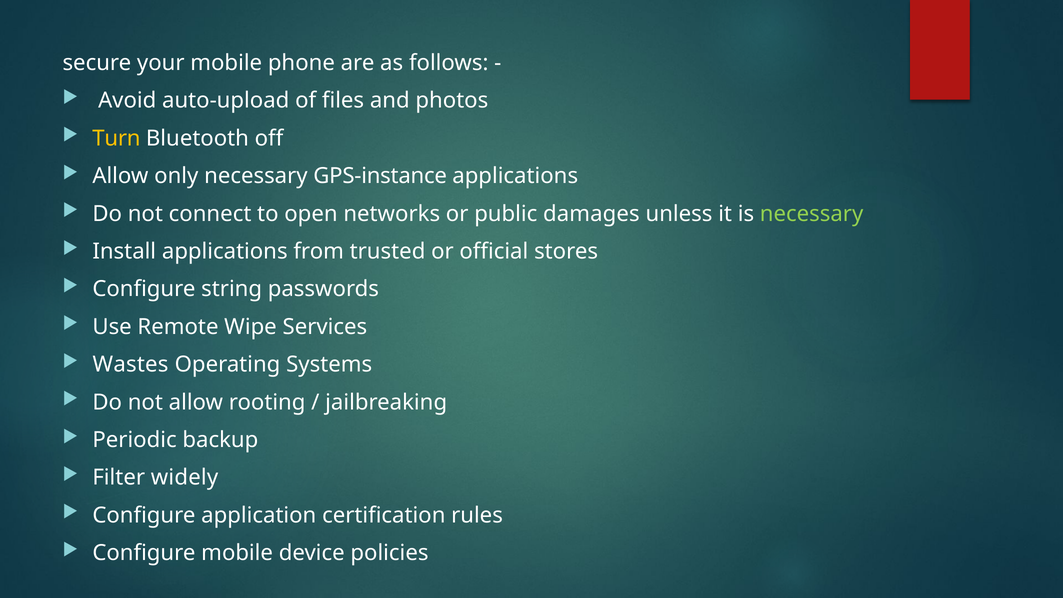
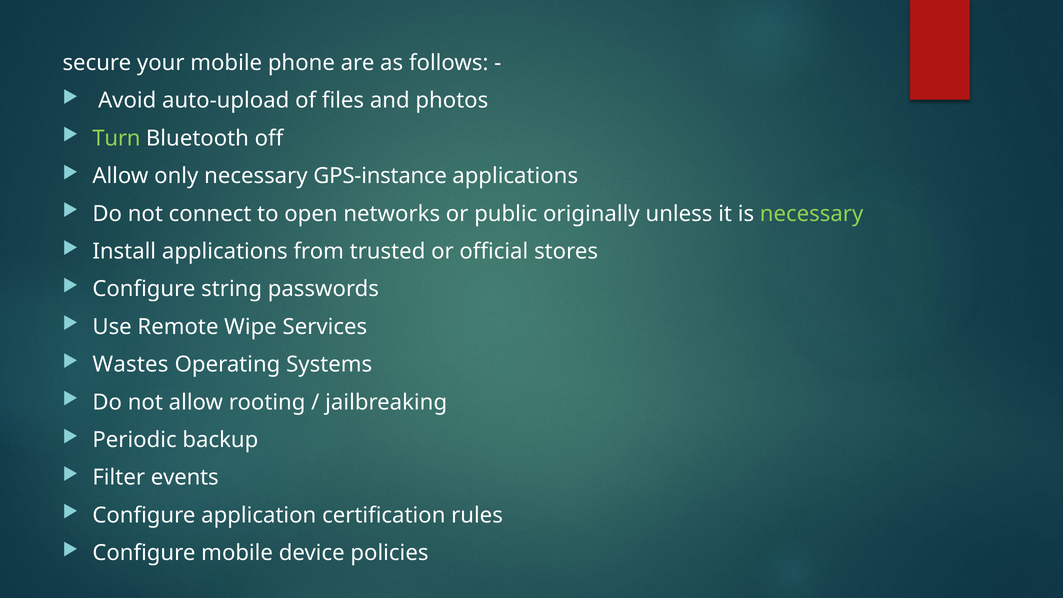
Turn colour: yellow -> light green (116, 138)
damages: damages -> originally (591, 214)
widely: widely -> events (185, 478)
